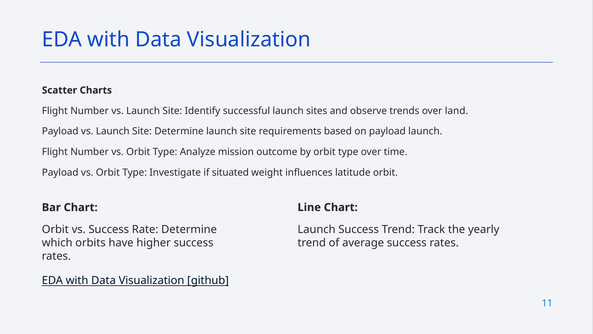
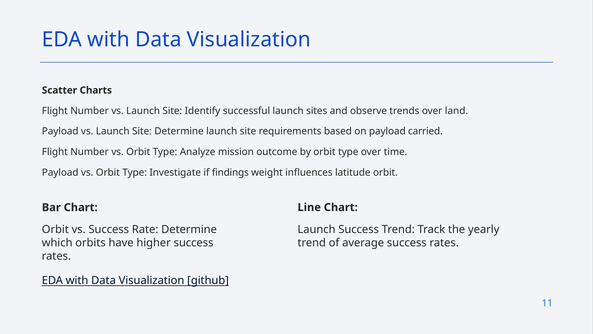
payload launch: launch -> carried (425, 131)
situated: situated -> findings (230, 172)
